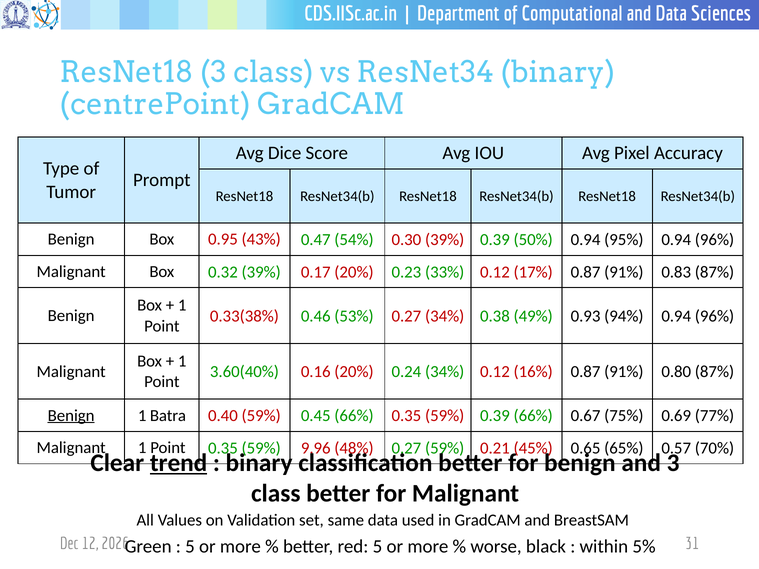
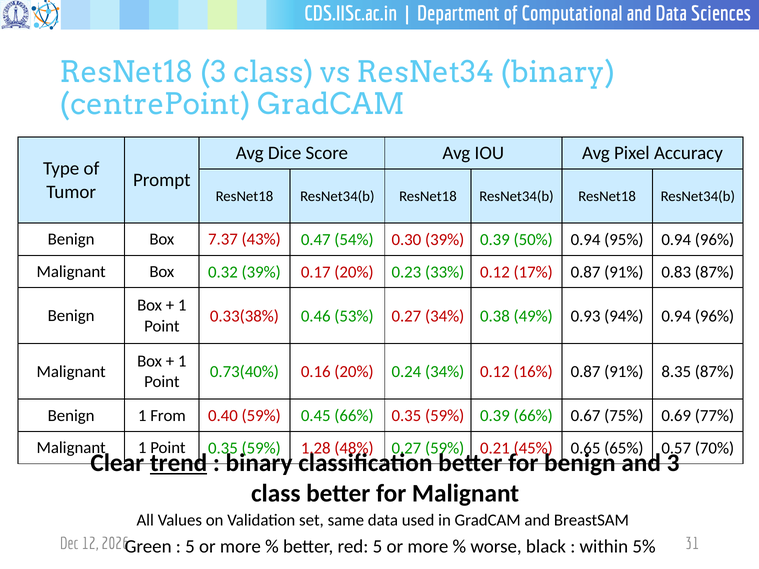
0.95: 0.95 -> 7.37 (223, 239)
3.60(40%: 3.60(40% -> 0.73(40% (244, 372)
0.80: 0.80 -> 8.35 (676, 372)
Benign underline: present -> none (71, 416)
Batra: Batra -> From (168, 416)
9.96: 9.96 -> 1.28 (316, 448)
